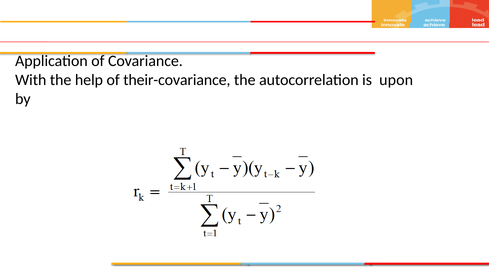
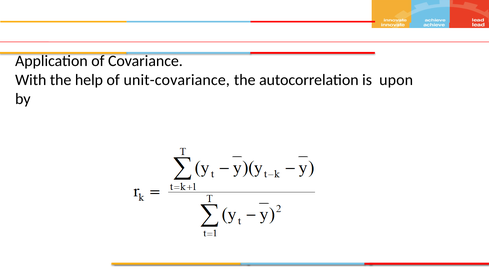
their-covariance: their-covariance -> unit-covariance (177, 80)
